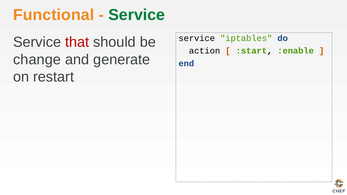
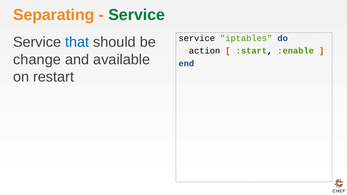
Functional: Functional -> Separating (54, 15)
that colour: red -> blue (77, 42)
generate: generate -> available (122, 60)
